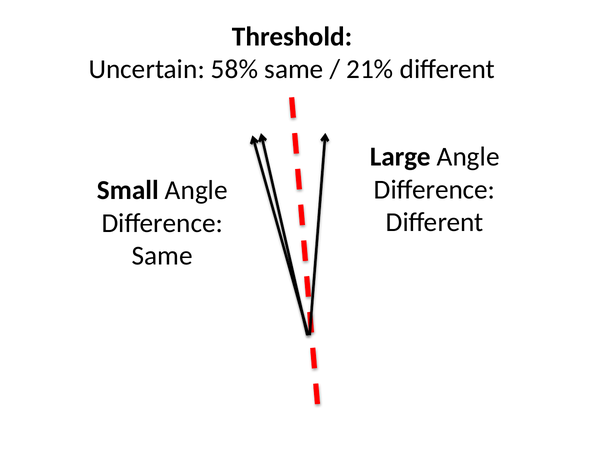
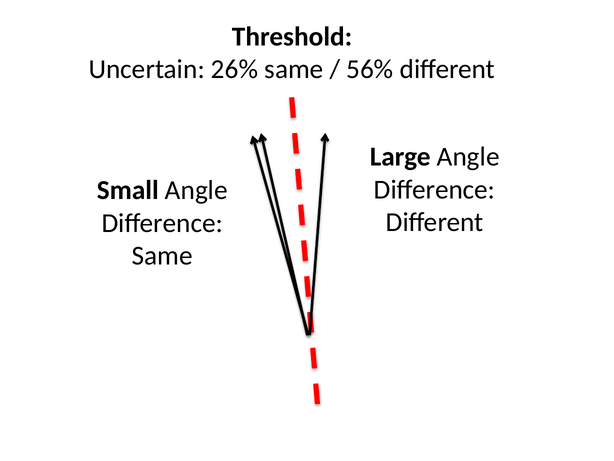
58%: 58% -> 26% (235, 69)
21%: 21% -> 56% (370, 69)
